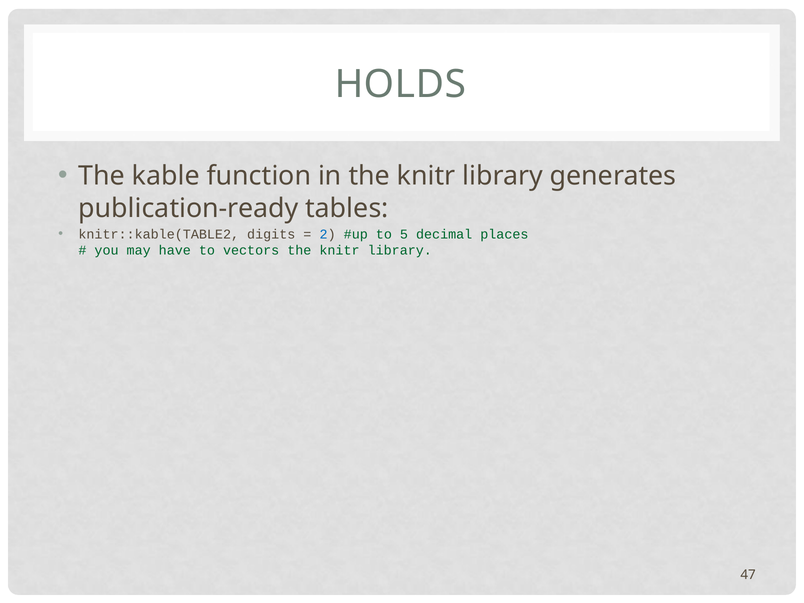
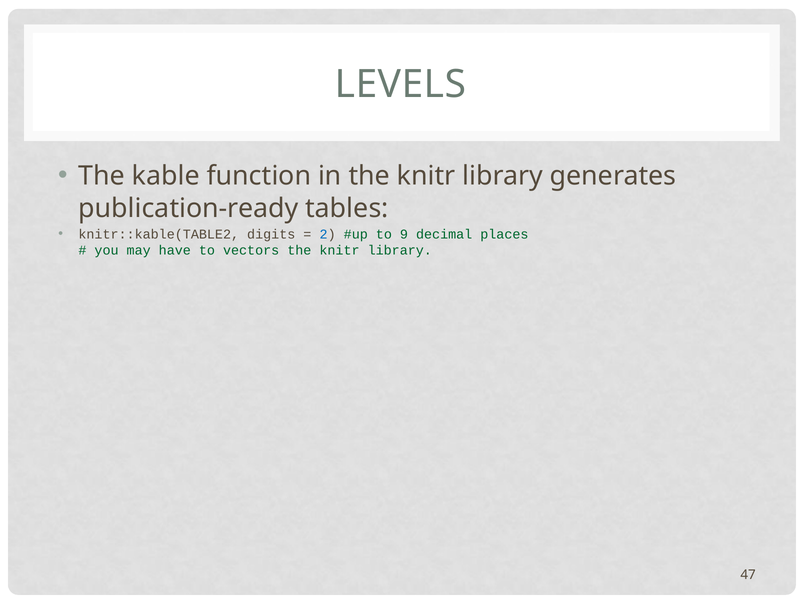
HOLDS: HOLDS -> LEVELS (400, 84)
5: 5 -> 9 (404, 234)
